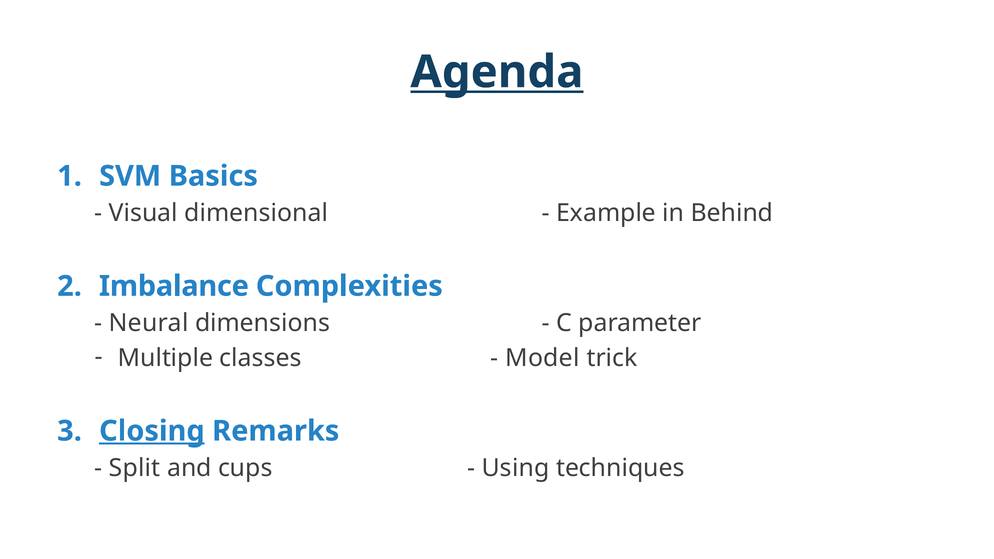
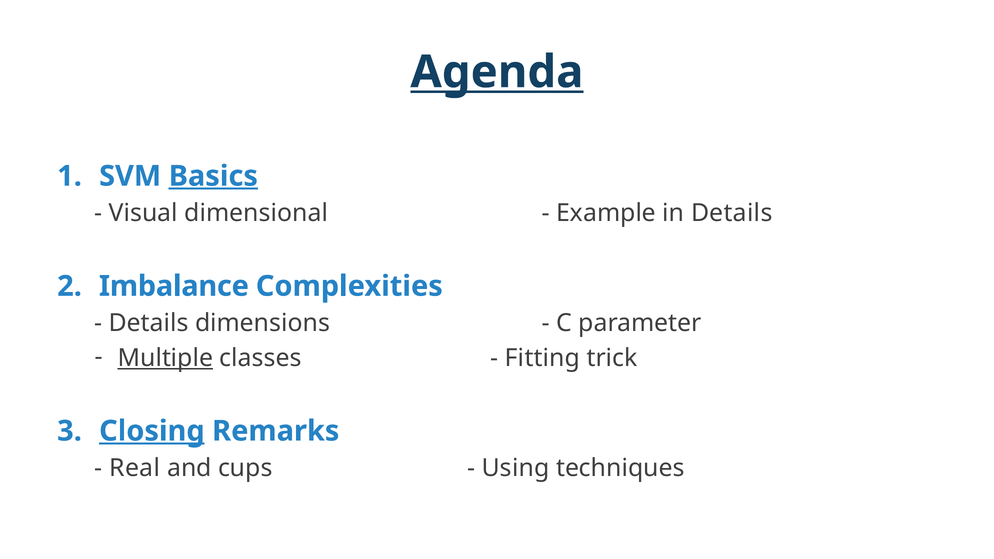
Basics underline: none -> present (213, 176)
in Behind: Behind -> Details (732, 213)
Neural: Neural -> Details (149, 323)
Multiple underline: none -> present (165, 358)
Model: Model -> Fitting (543, 358)
Split: Split -> Real (135, 468)
